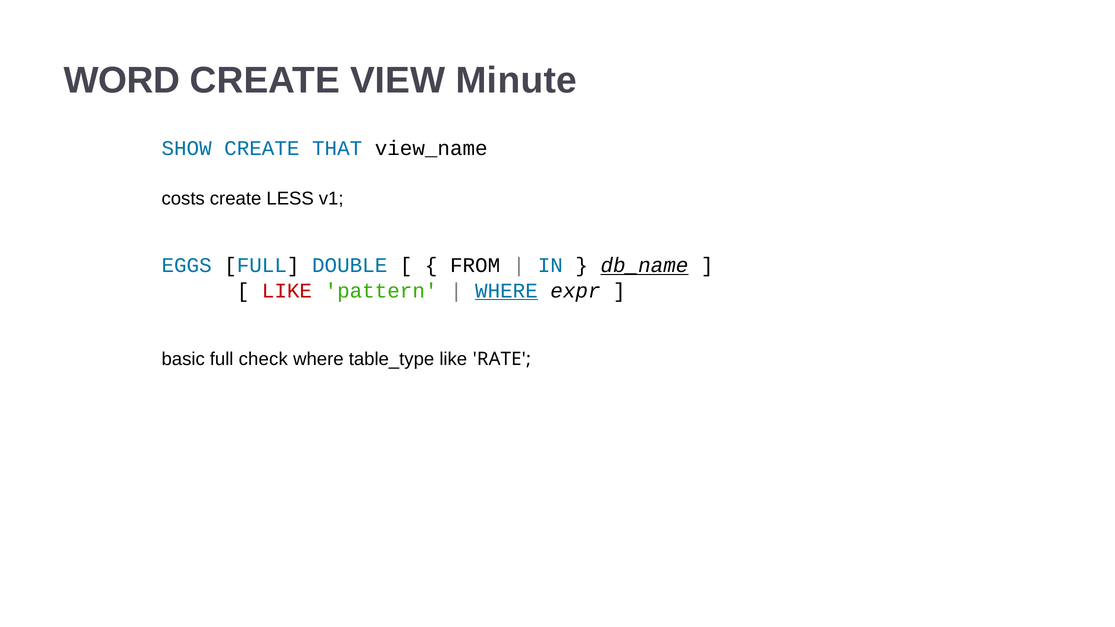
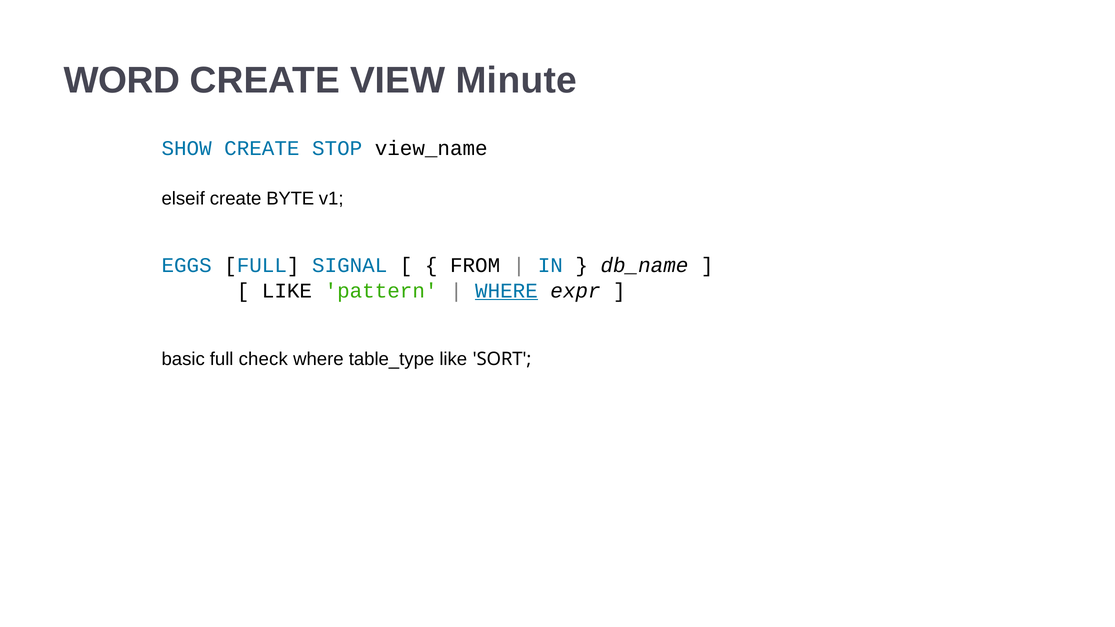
THAT: THAT -> STOP (337, 148)
costs: costs -> elseif (183, 199)
LESS: LESS -> BYTE (290, 199)
DOUBLE: DOUBLE -> SIGNAL (350, 266)
db_name underline: present -> none (644, 266)
LIKE colour: red -> black (287, 291)
RATE: RATE -> SORT (502, 359)
